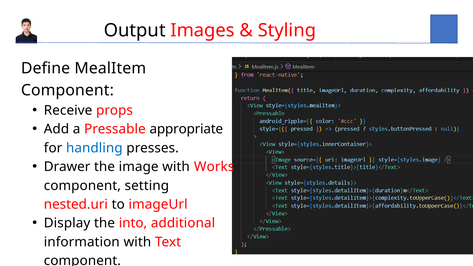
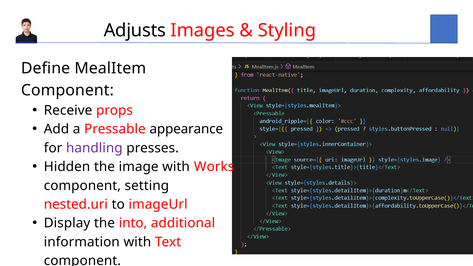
Output: Output -> Adjusts (135, 30)
appropriate: appropriate -> appearance (186, 129)
handling colour: blue -> purple (94, 148)
Drawer: Drawer -> Hidden (67, 167)
